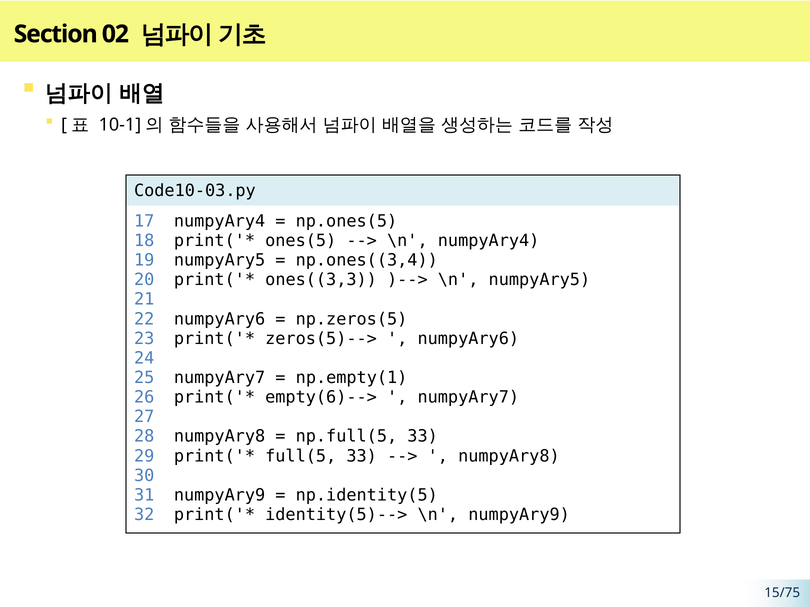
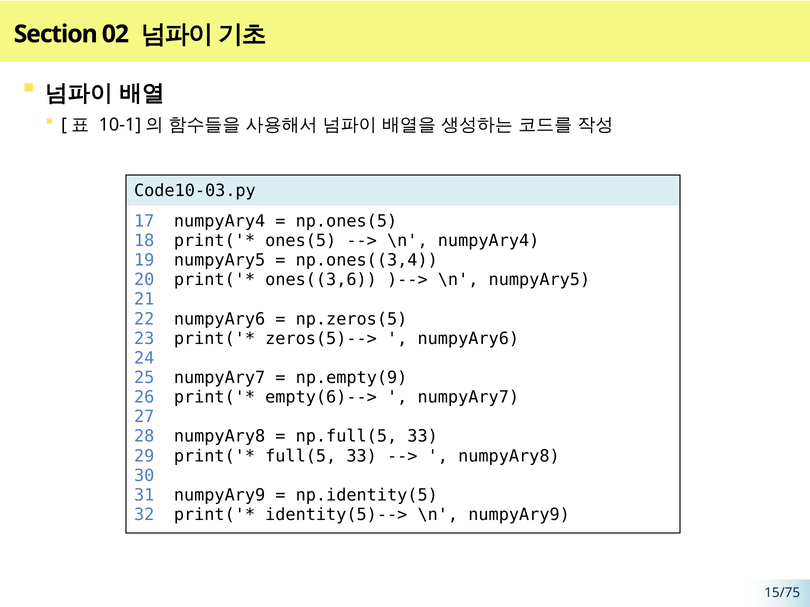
ones((3,3: ones((3,3 -> ones((3,6 (321, 280)
np.empty(1: np.empty(1 -> np.empty(9 (352, 378)
